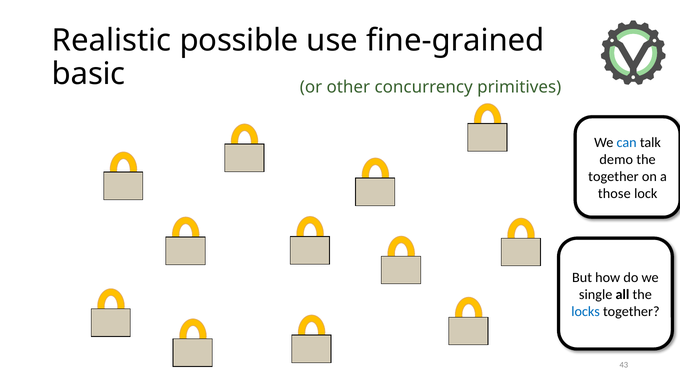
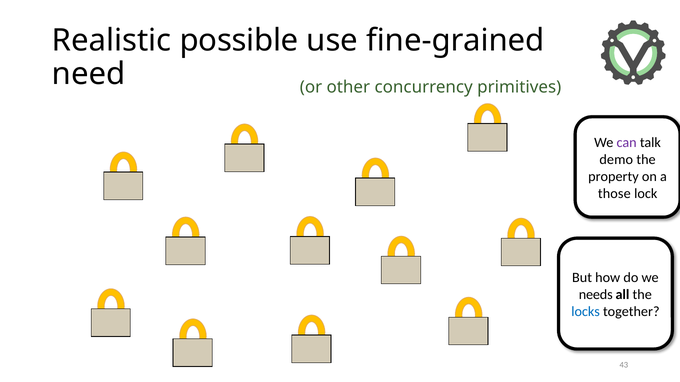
basic: basic -> need (89, 74)
can colour: blue -> purple (627, 143)
together: together -> property (613, 177)
single: single -> needs (596, 295)
